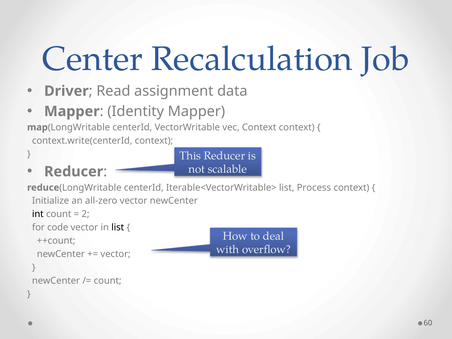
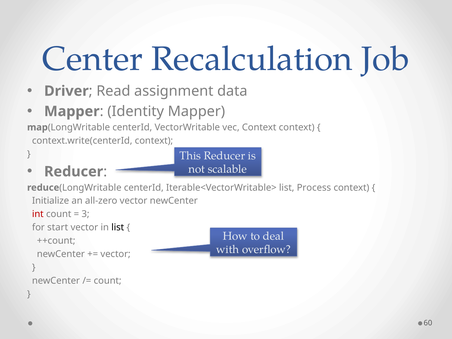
int colour: black -> red (38, 214)
2: 2 -> 3 (86, 214)
code: code -> start (58, 228)
